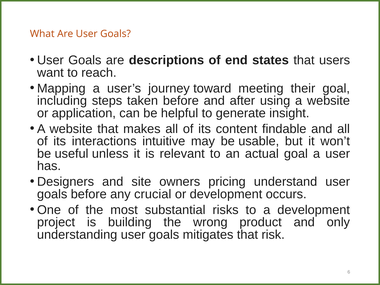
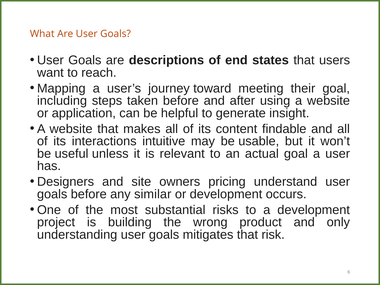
crucial: crucial -> similar (153, 194)
